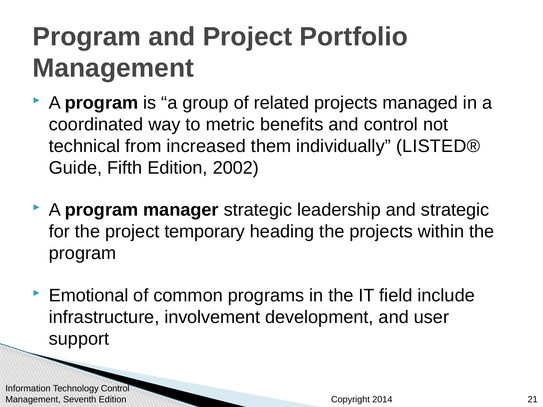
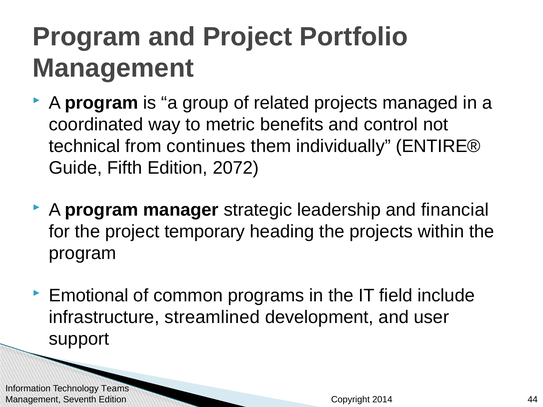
increased: increased -> continues (206, 146)
LISTED®: LISTED® -> ENTIRE® (438, 146)
2002: 2002 -> 2072 (236, 168)
and strategic: strategic -> financial (455, 210)
involvement: involvement -> streamlined (212, 317)
Technology Control: Control -> Teams (115, 389)
21: 21 -> 44 (533, 400)
